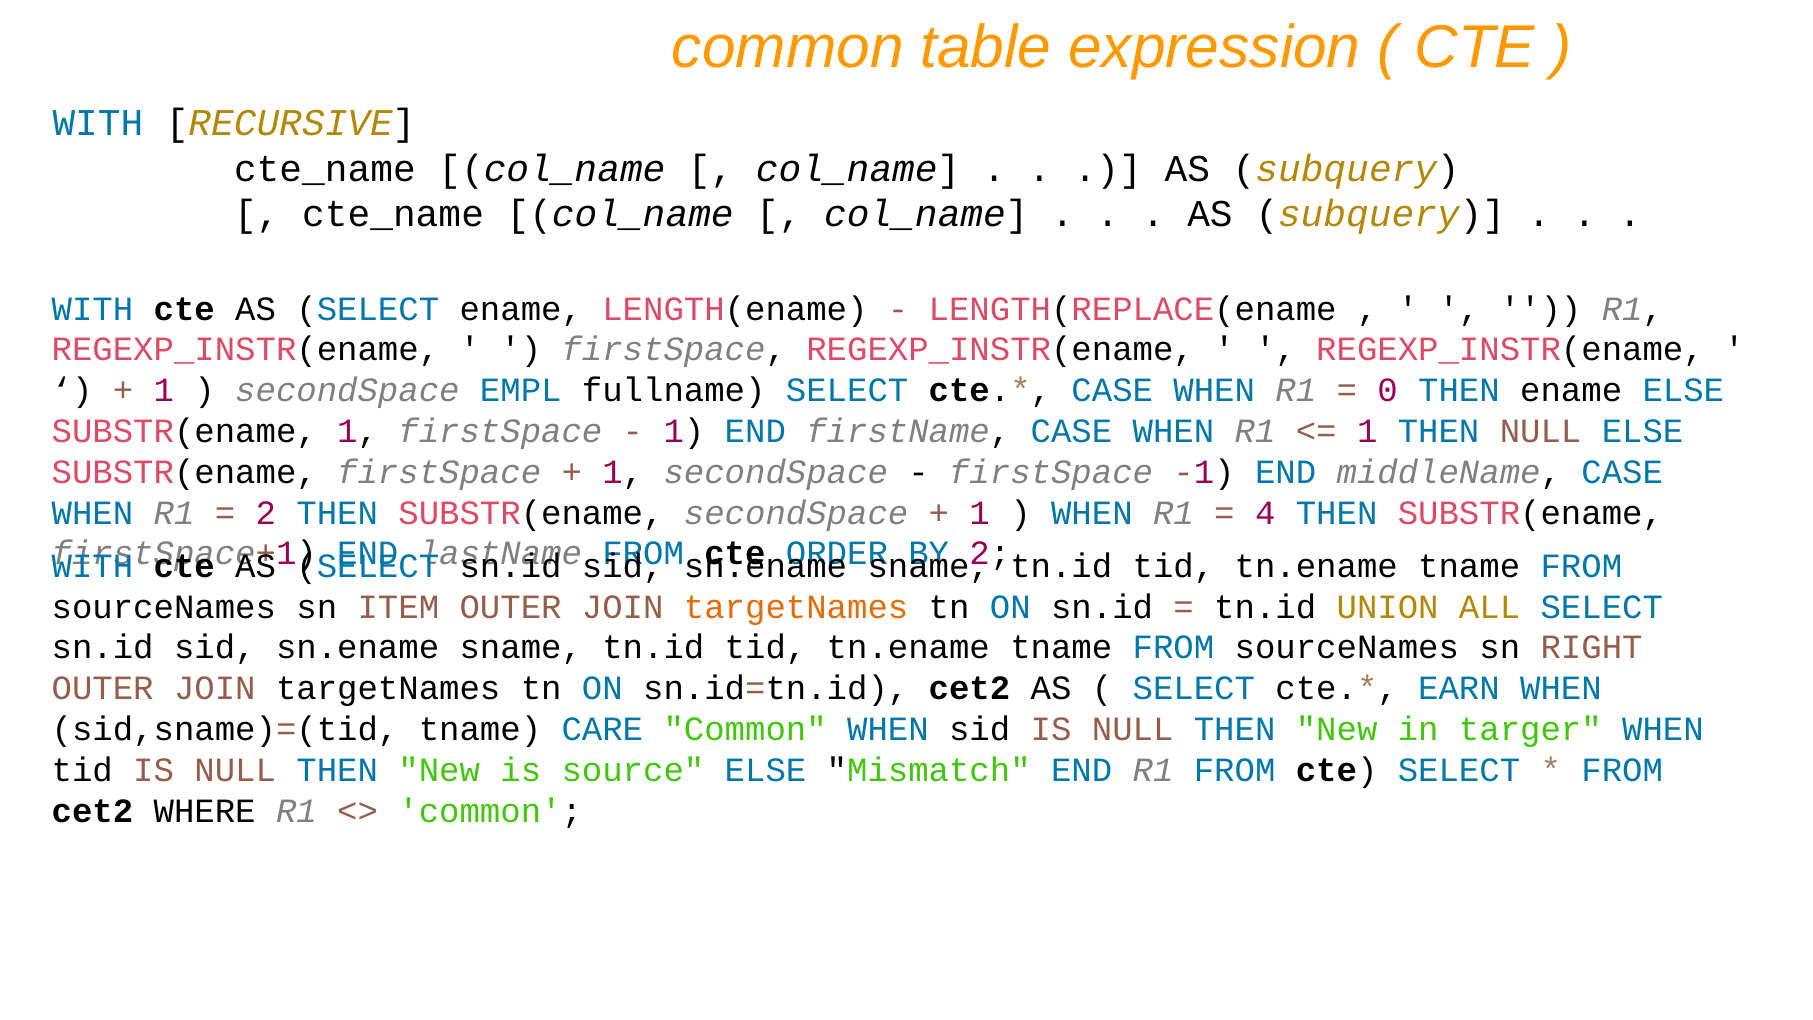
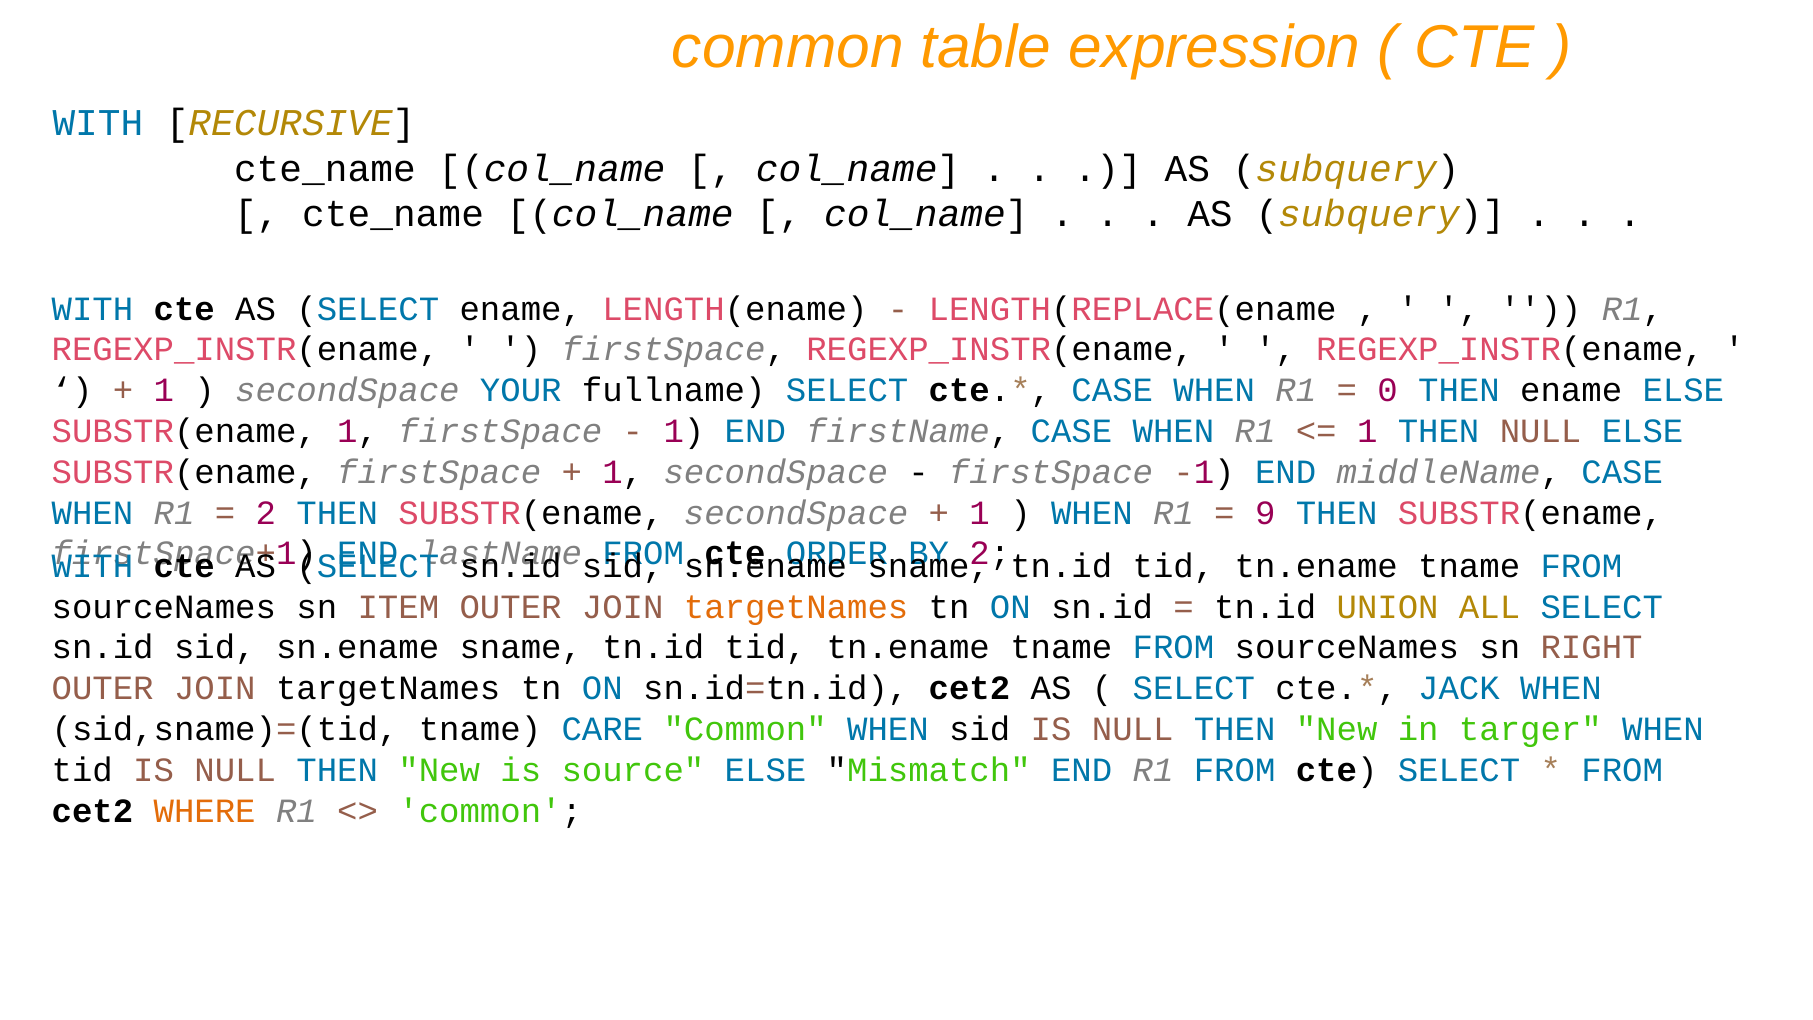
EMPL: EMPL -> YOUR (521, 390)
4: 4 -> 9 (1265, 513)
EARN: EARN -> JACK (1459, 688)
WHERE colour: black -> orange (205, 811)
